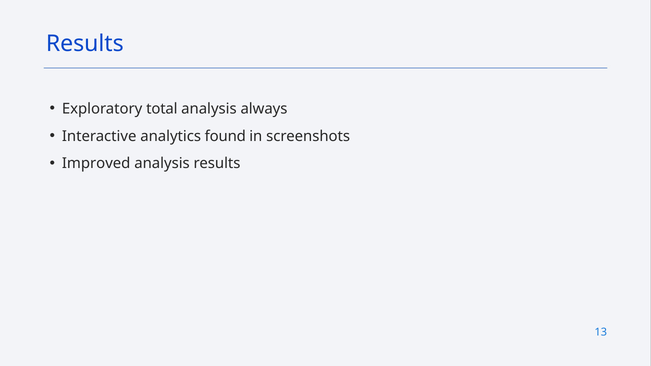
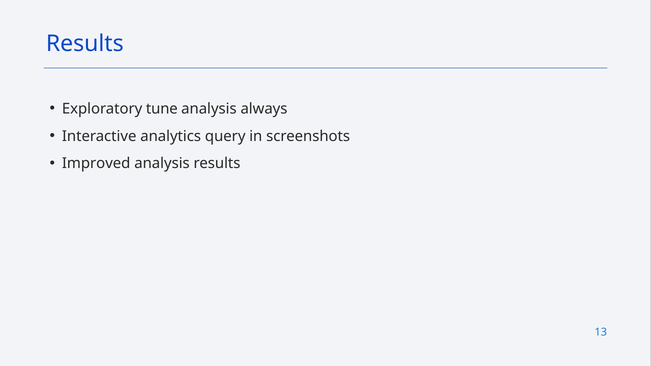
total: total -> tune (162, 109)
found: found -> query (225, 136)
